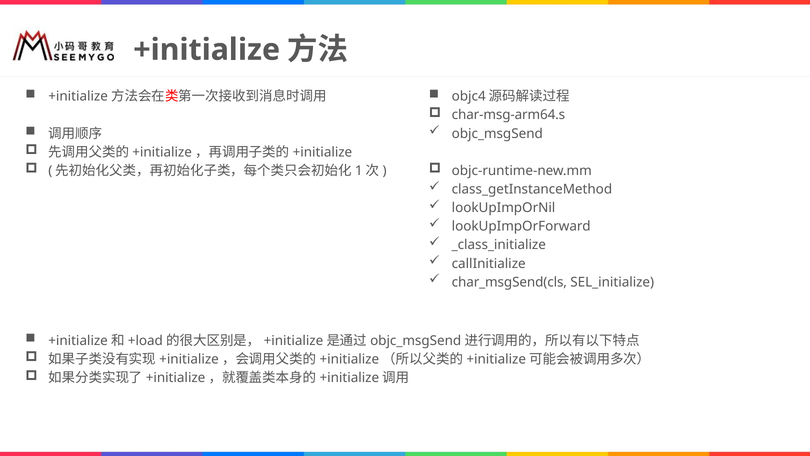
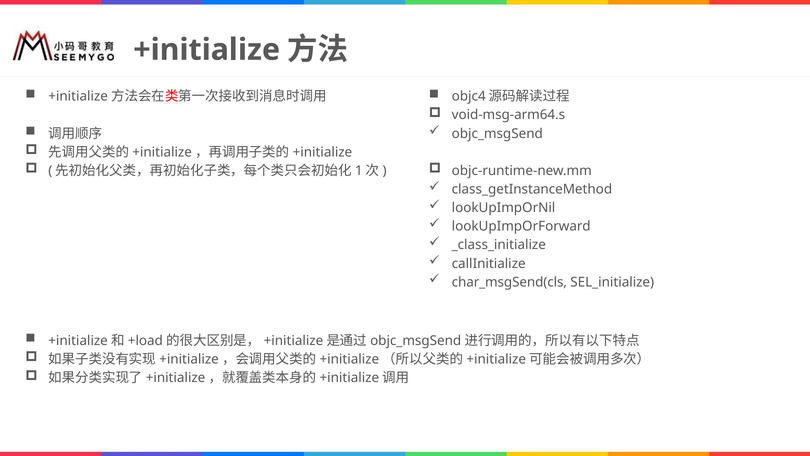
char-msg-arm64.s: char-msg-arm64.s -> void-msg-arm64.s (508, 115)
